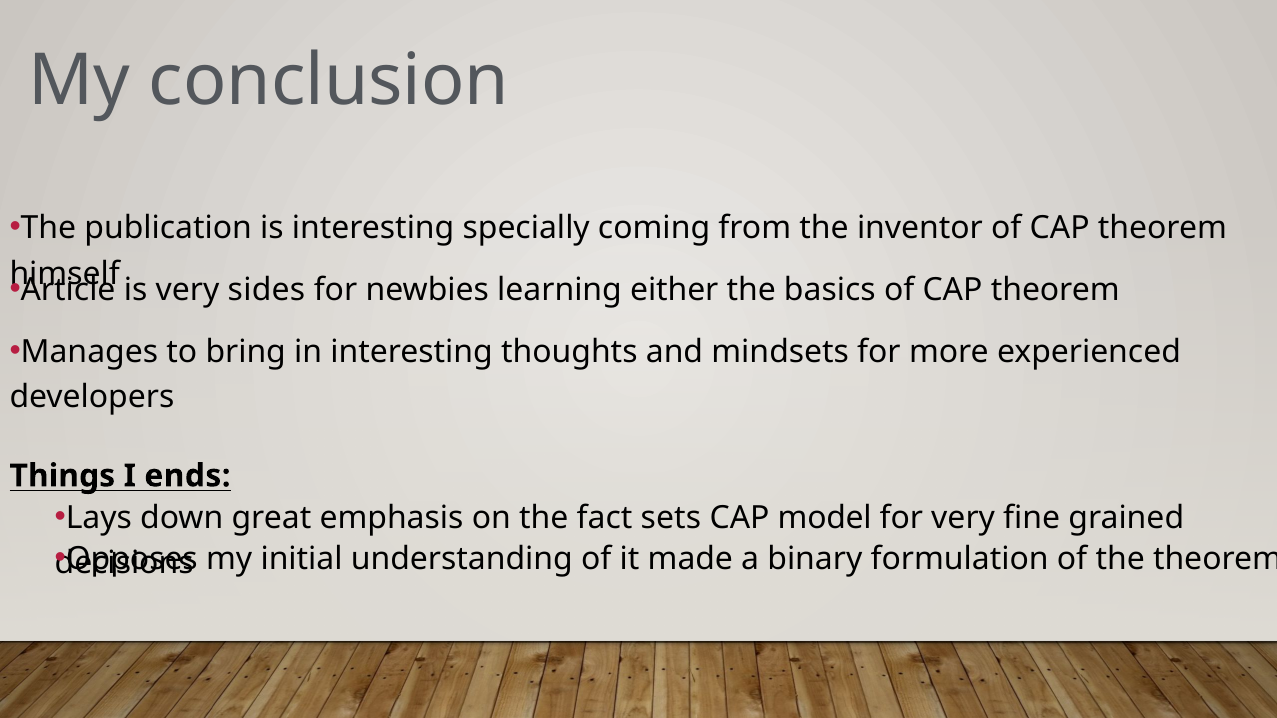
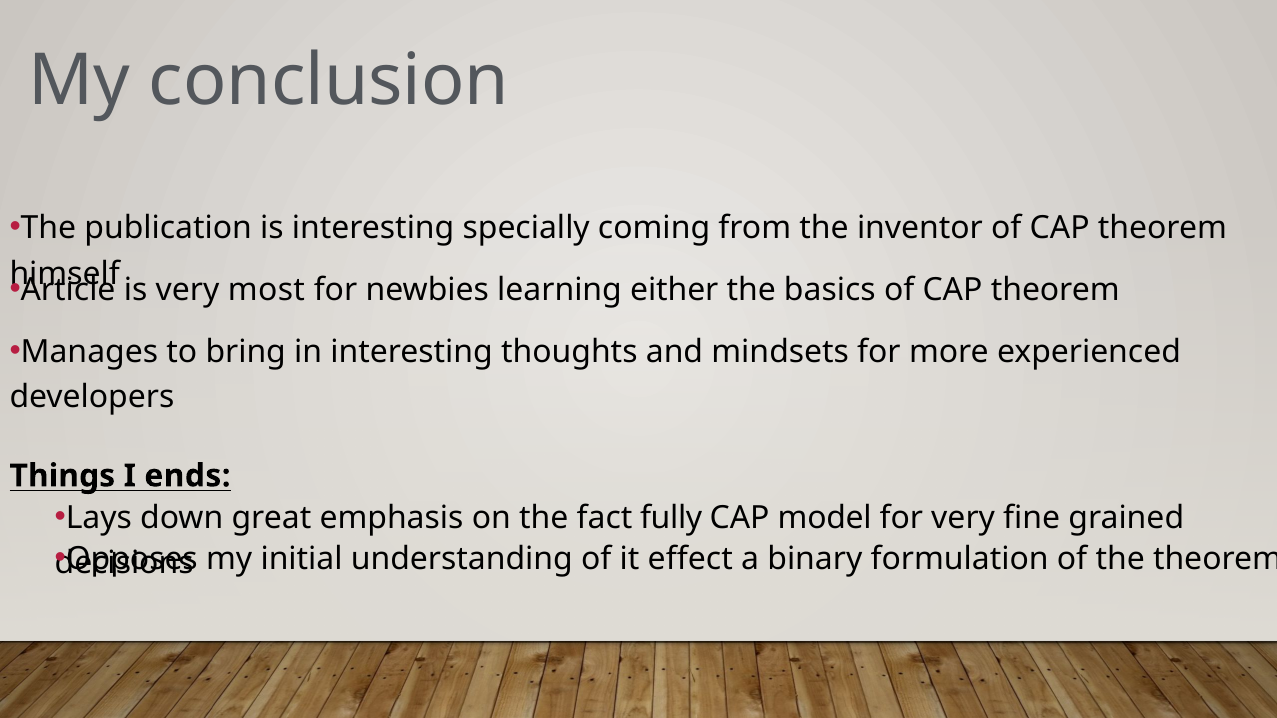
sides: sides -> most (266, 290)
sets: sets -> fully (671, 518)
made: made -> effect (690, 559)
